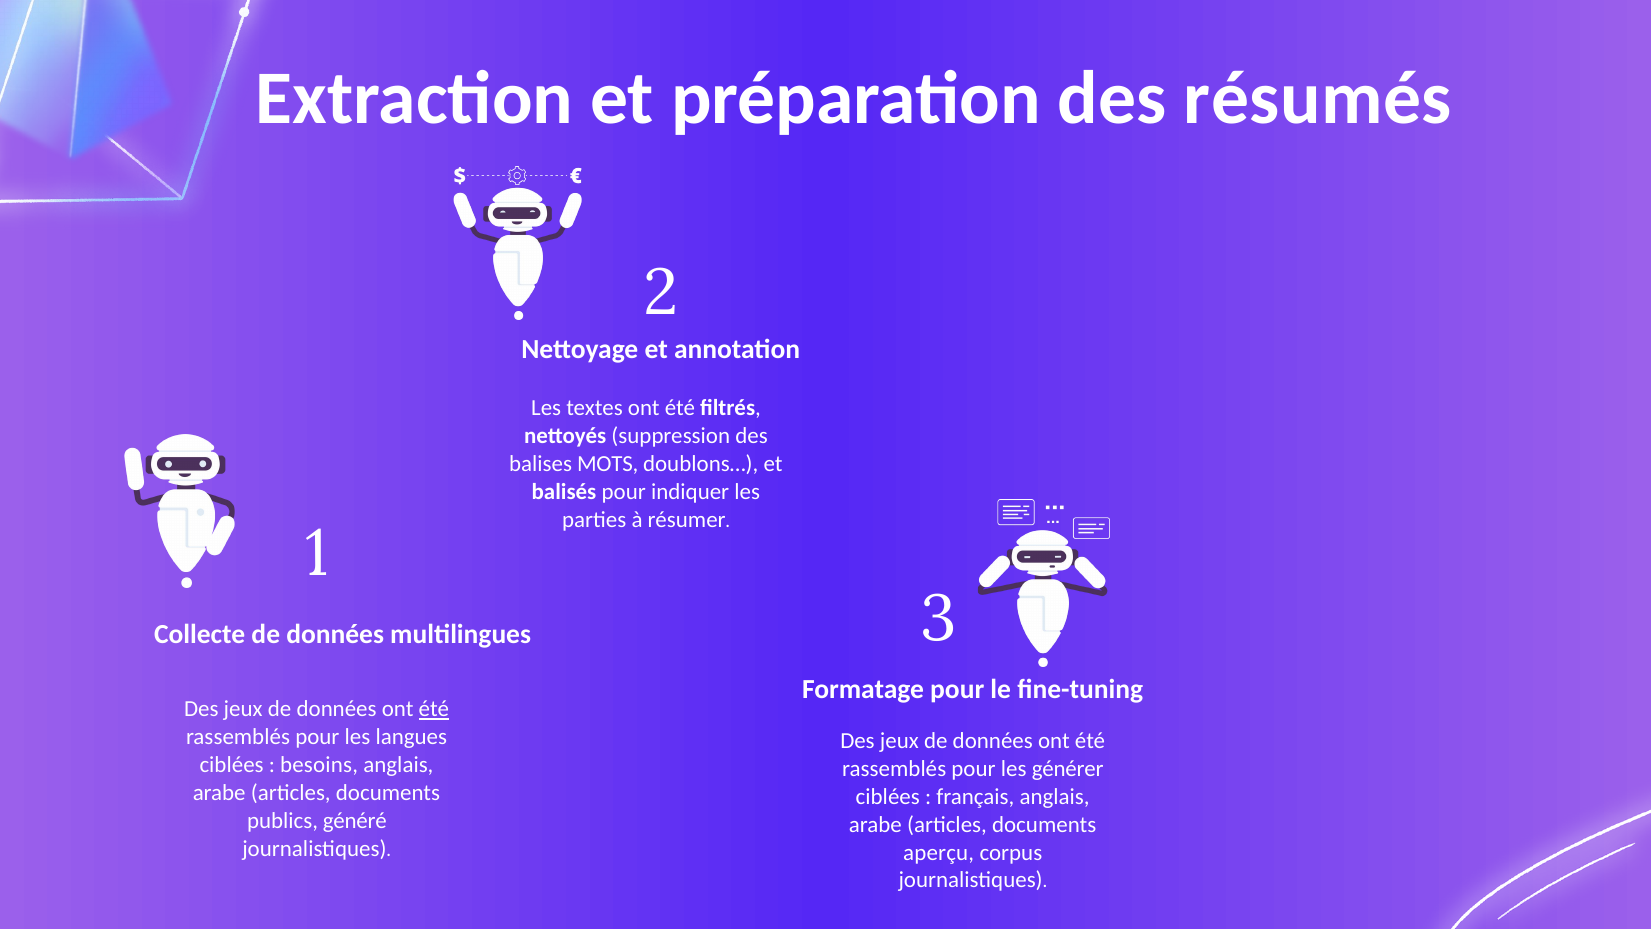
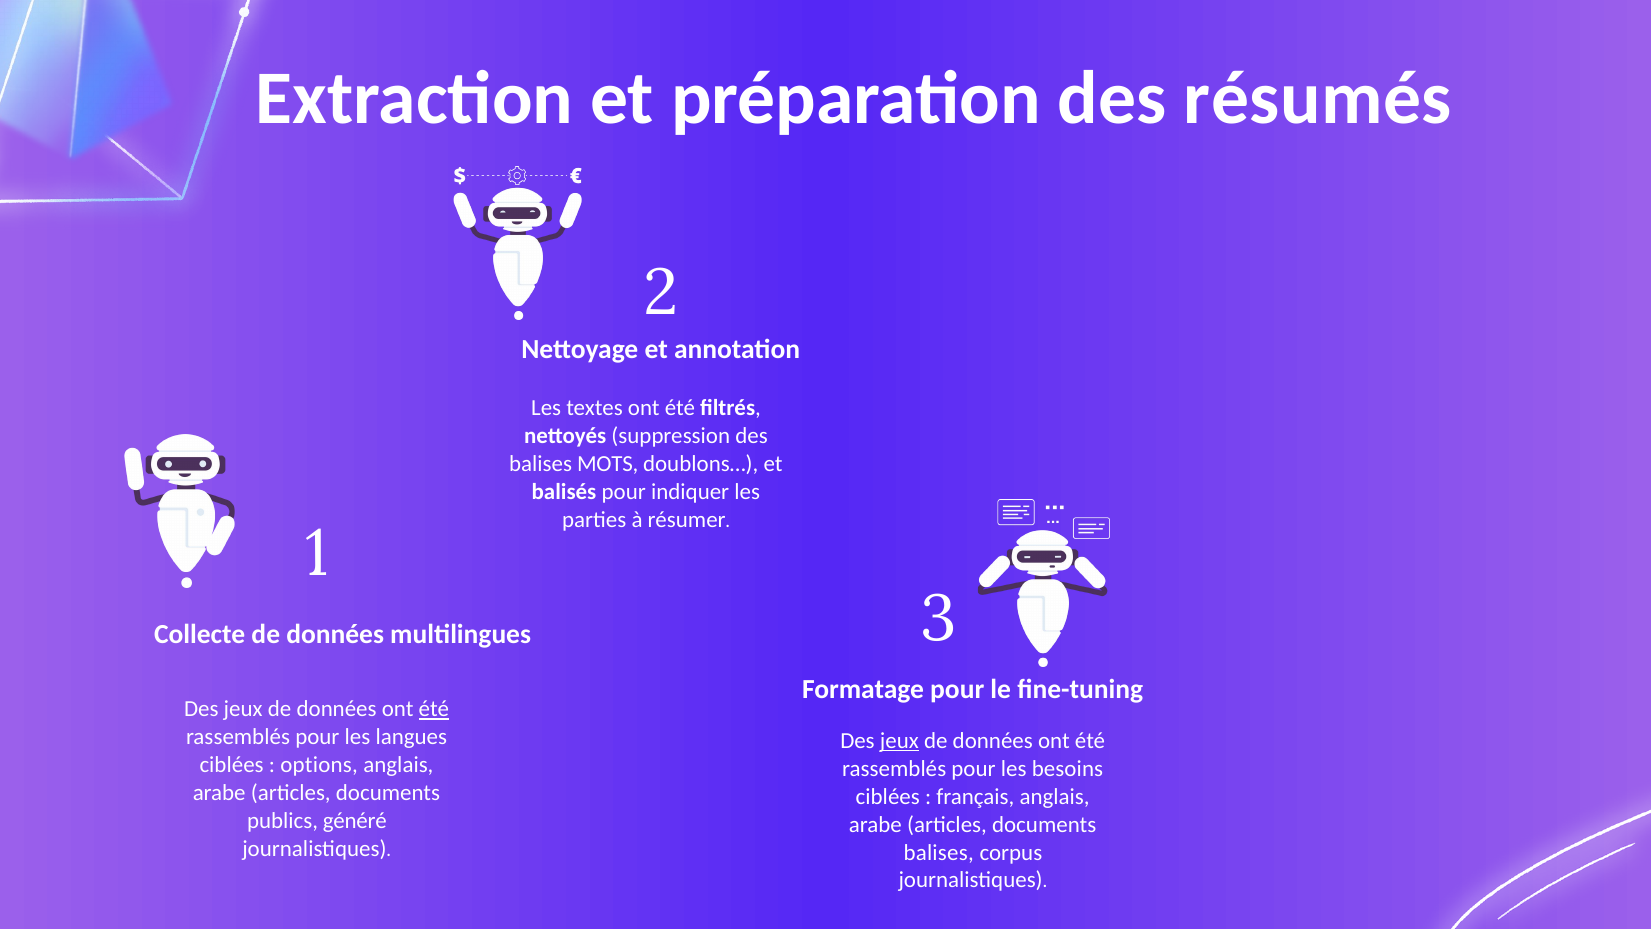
jeux underline: none -> present (899, 740)
besoins: besoins -> options (319, 765)
générer: générer -> besoins (1067, 768)
aperçu: aperçu -> balises (939, 852)
